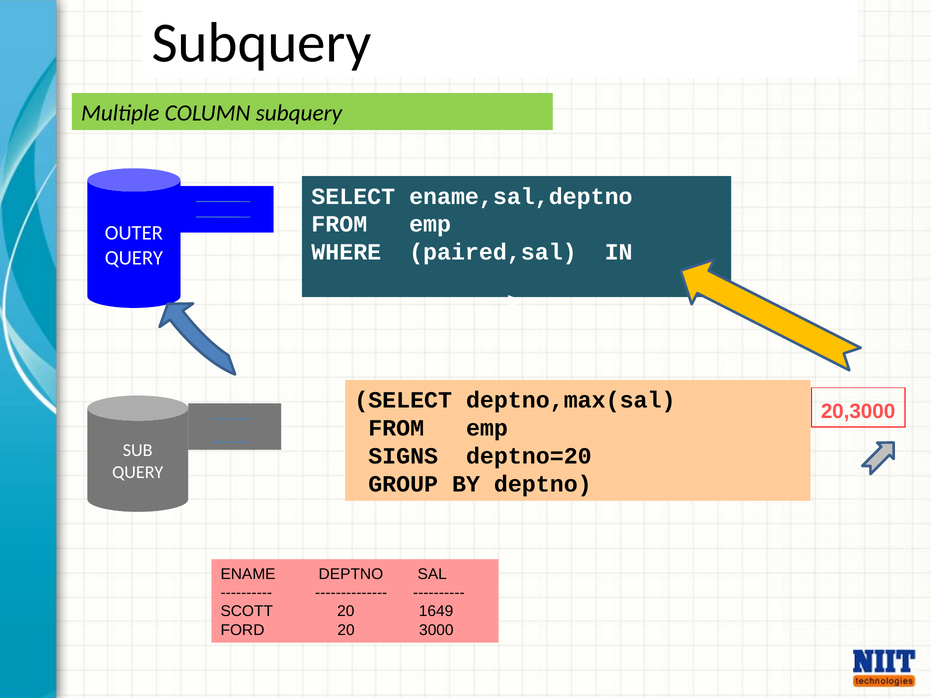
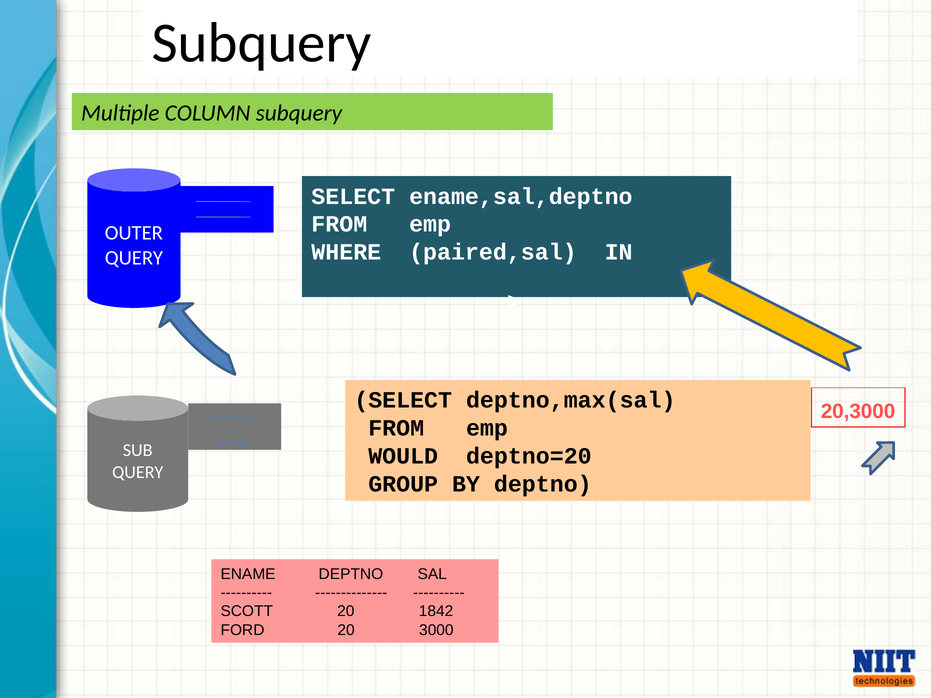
SIGNS: SIGNS -> WOULD (403, 456)
1649: 1649 -> 1842 (436, 612)
